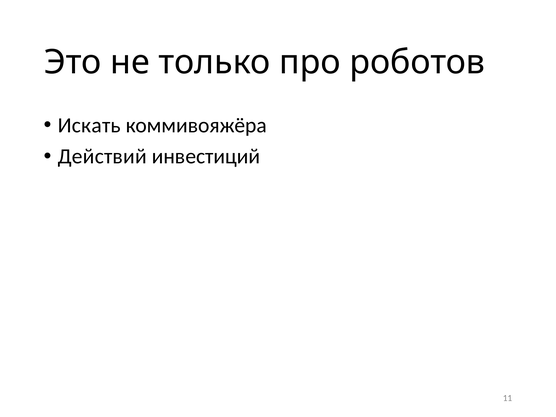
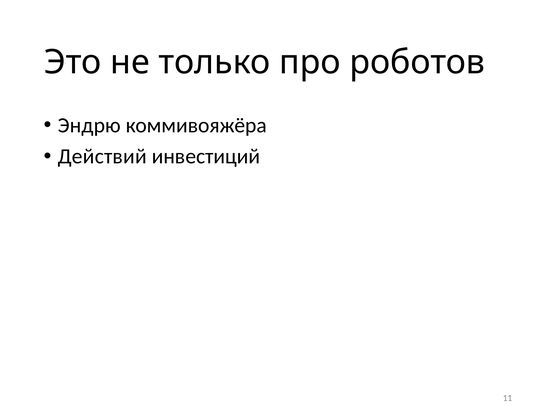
Искать: Искать -> Эндрю (89, 125)
